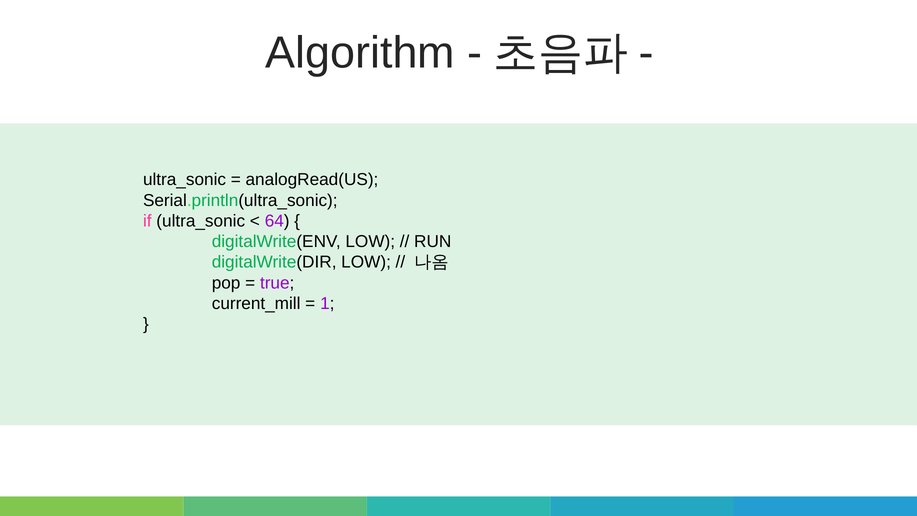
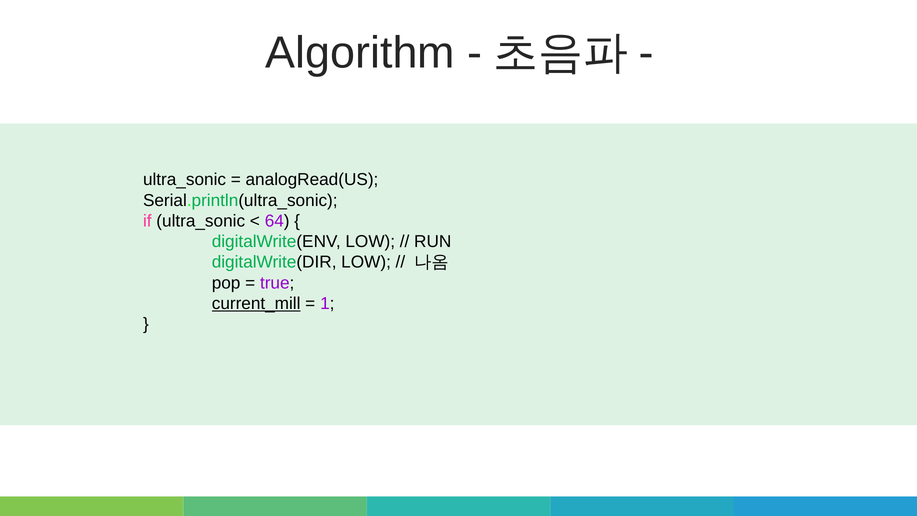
current_mill underline: none -> present (256, 303)
